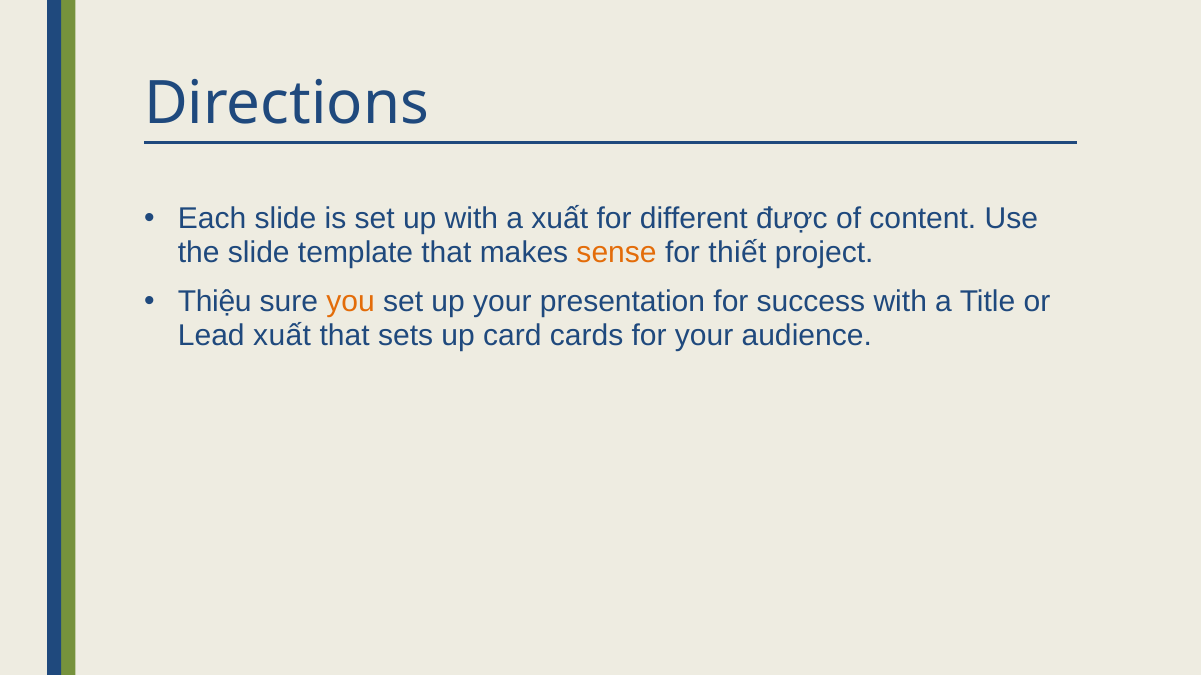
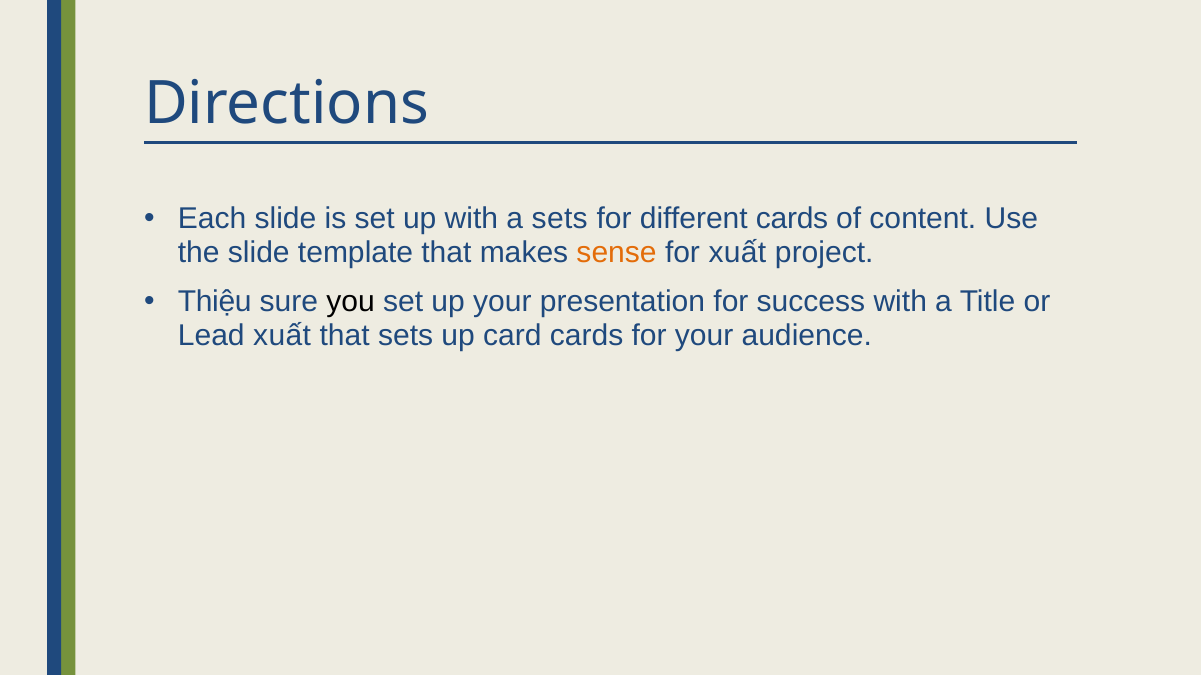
a xuất: xuất -> sets (560, 219)
different được: được -> cards (792, 219)
for thiết: thiết -> xuất (737, 253)
you colour: orange -> black (351, 302)
